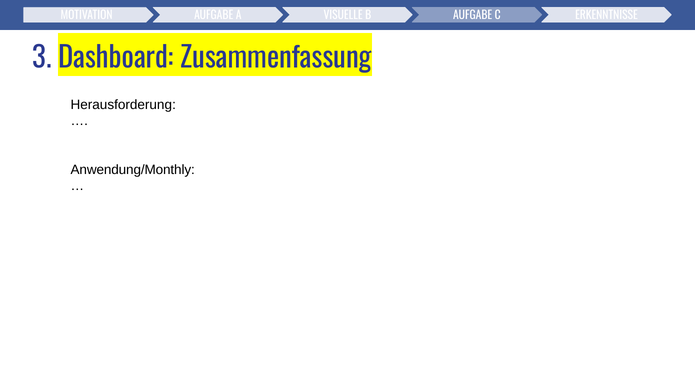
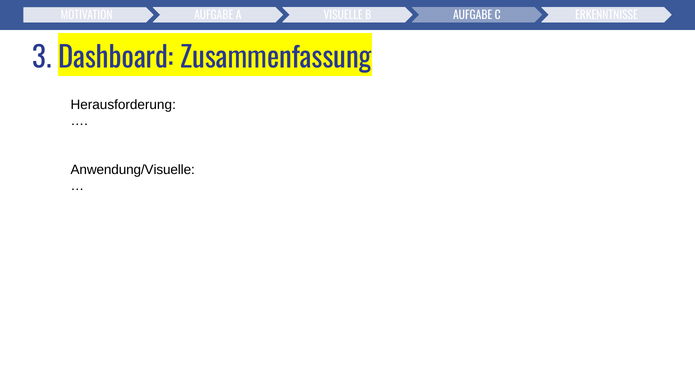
Anwendung/Monthly: Anwendung/Monthly -> Anwendung/Visuelle (133, 170)
